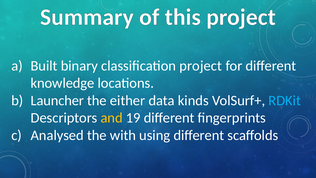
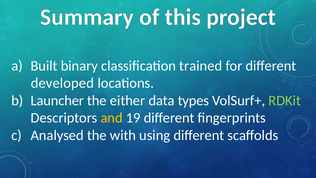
classification project: project -> trained (201, 66)
knowledge: knowledge -> developed (62, 83)
kinds: kinds -> types (193, 100)
RDKit colour: light blue -> light green (285, 100)
